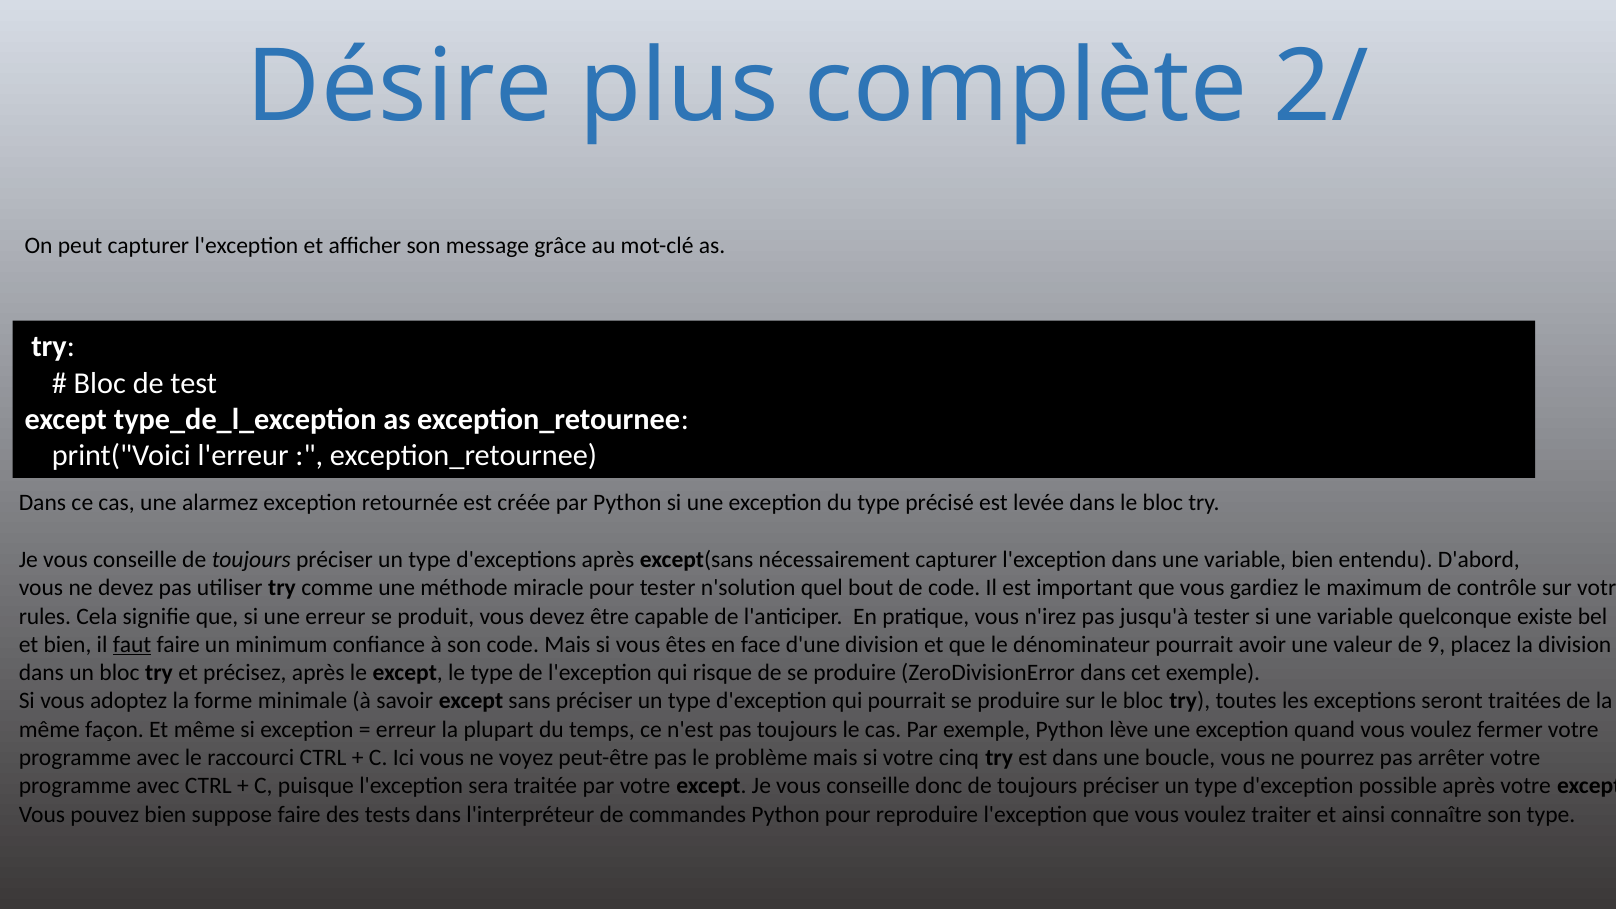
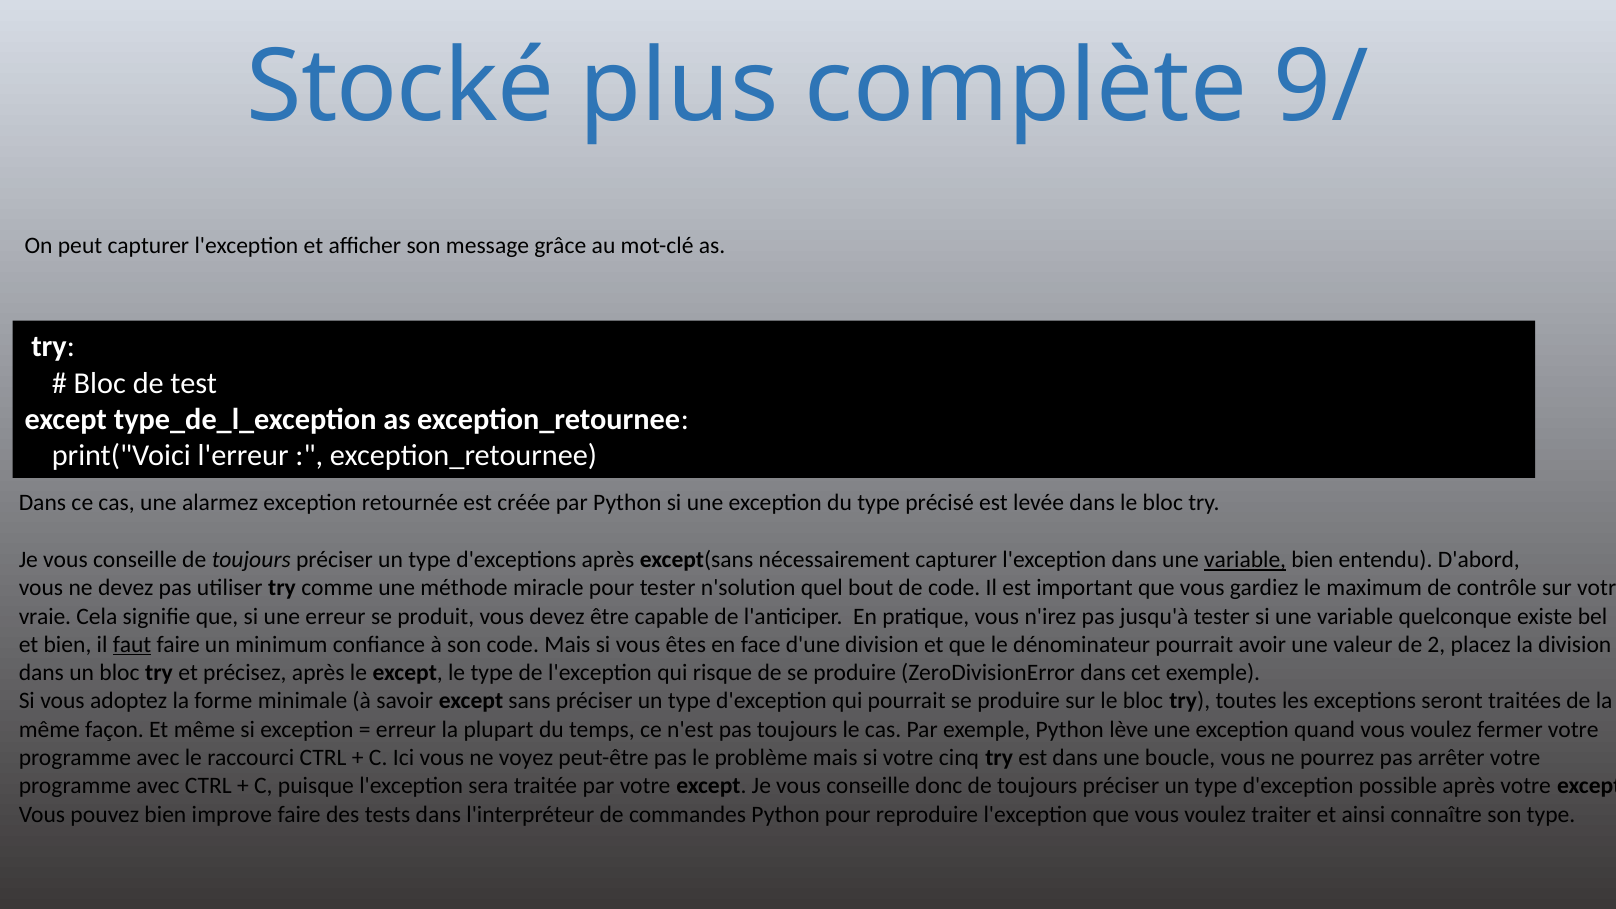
Désire: Désire -> Stocké (401, 87)
2/: 2/ -> 9/ (1321, 87)
variable underline: none -> present (1245, 560)
rules: rules -> vraie (45, 616)
9: 9 -> 2 (1436, 645)
suppose: suppose -> improve (232, 814)
